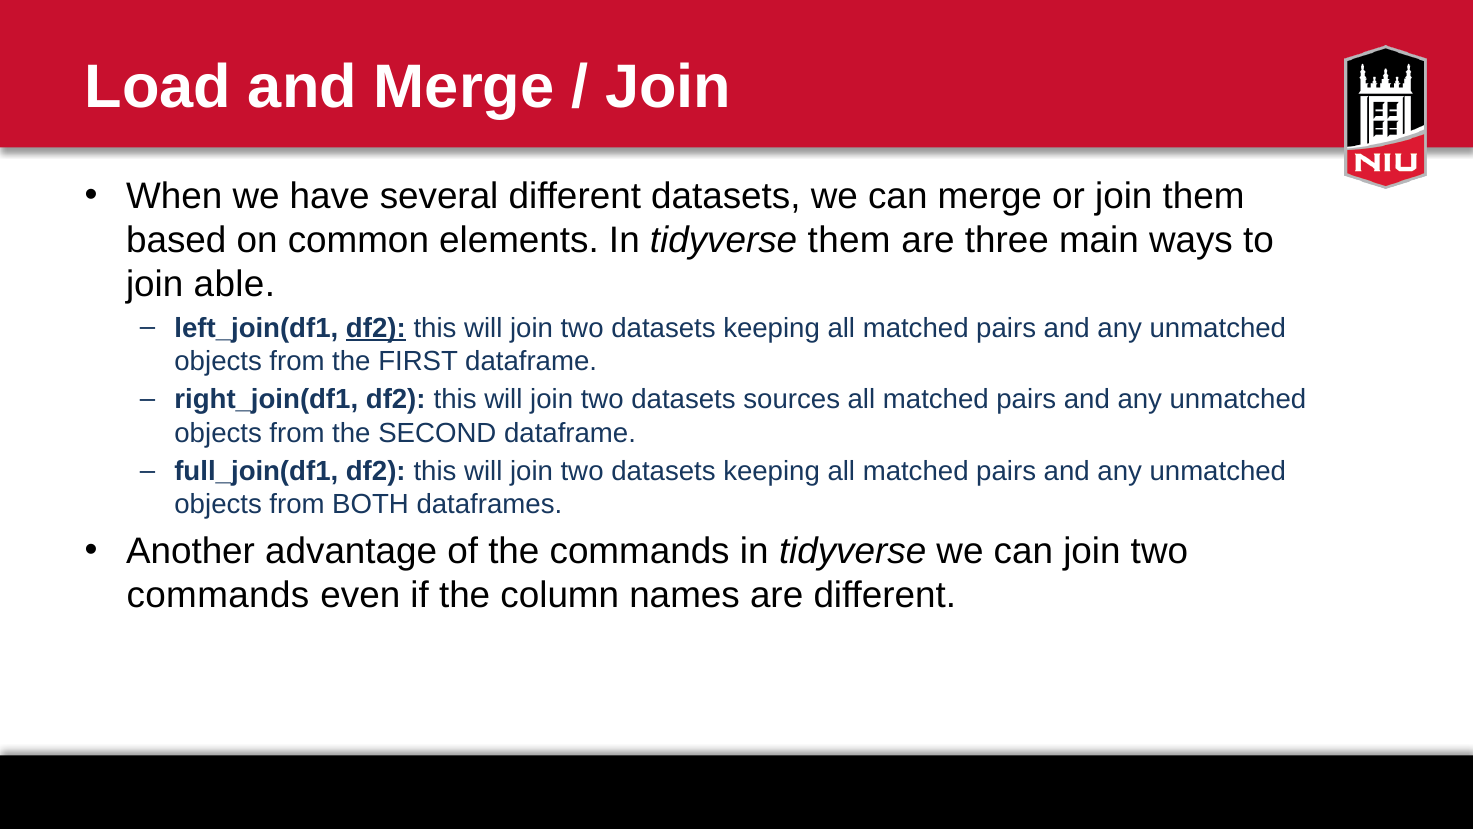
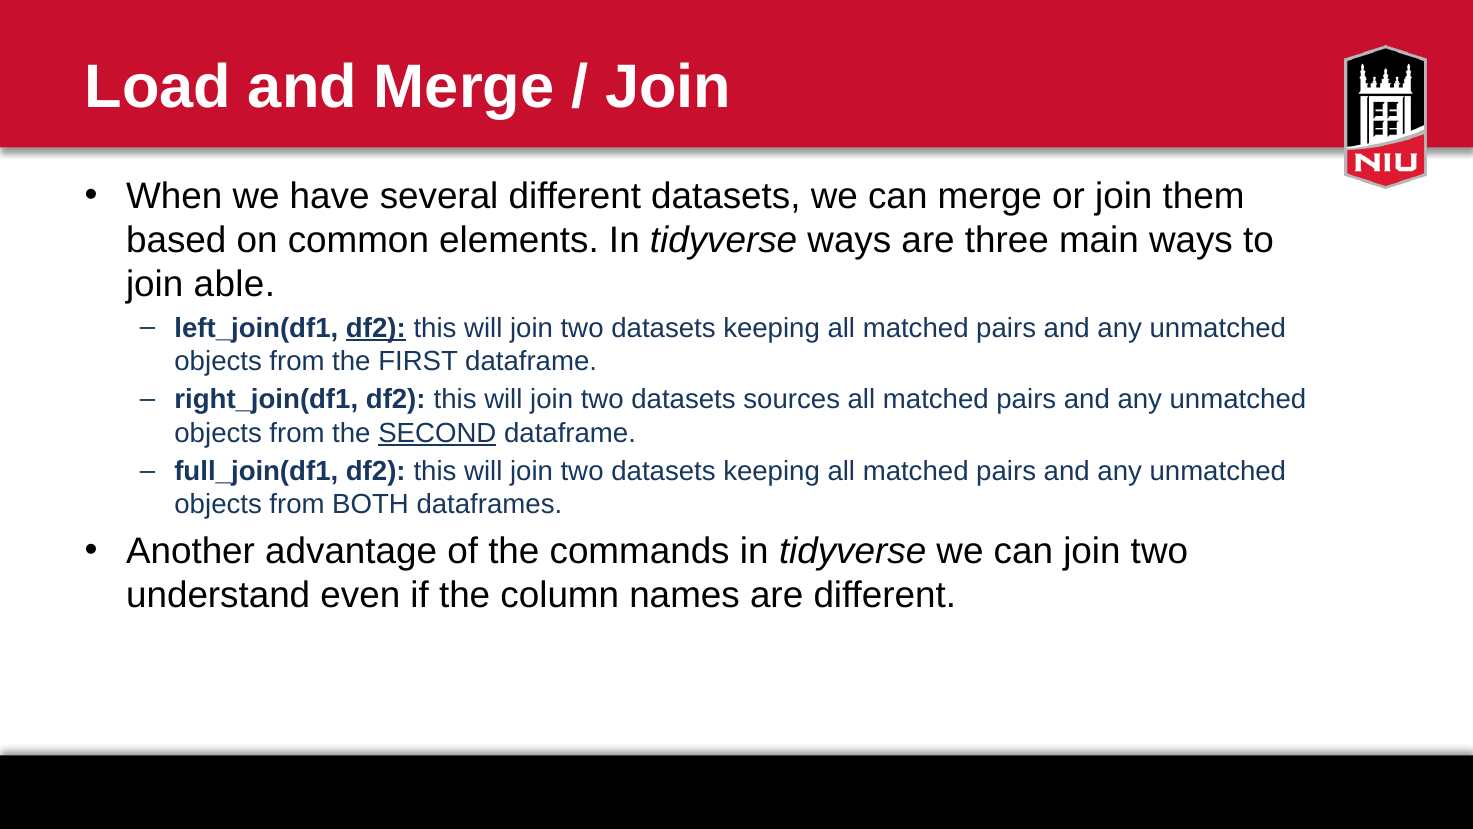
tidyverse them: them -> ways (849, 240)
SECOND underline: none -> present (437, 433)
commands: commands -> understand (218, 595)
